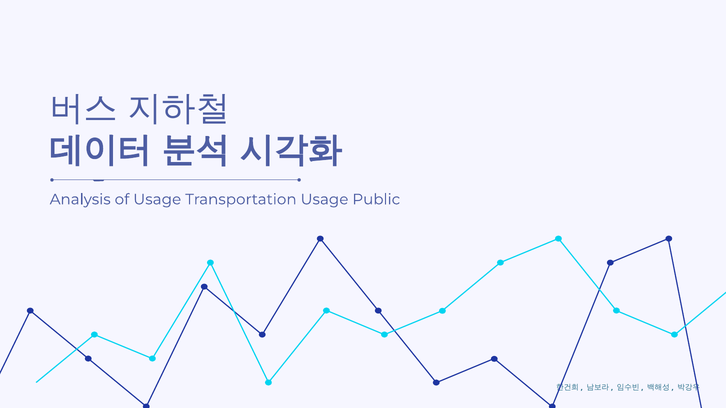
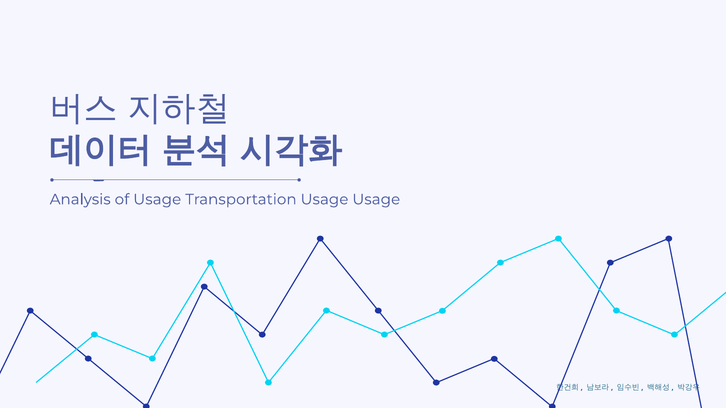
Usage Public: Public -> Usage (376, 200)
